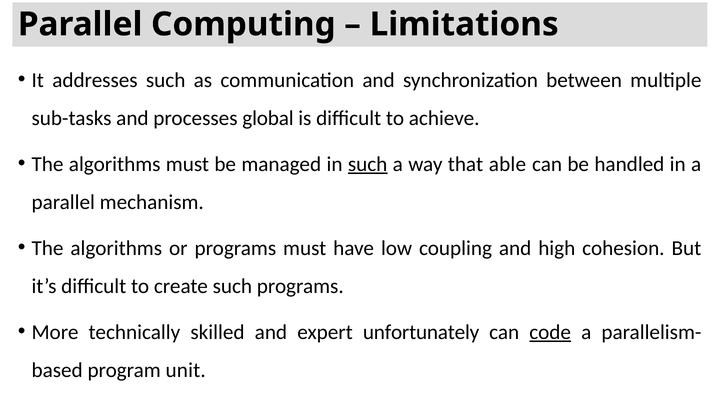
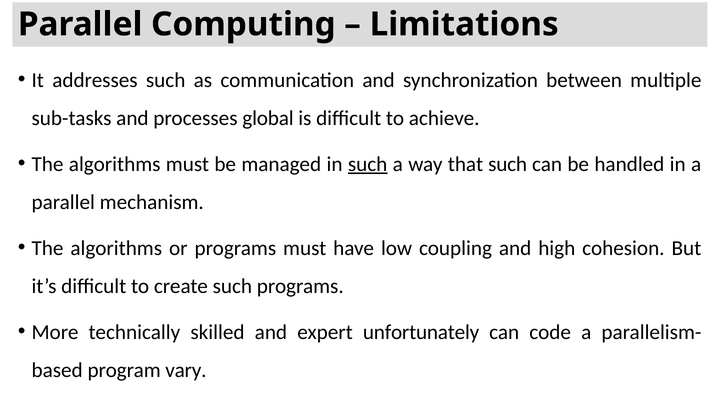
that able: able -> such (508, 164)
code underline: present -> none (550, 332)
unit: unit -> vary (186, 370)
